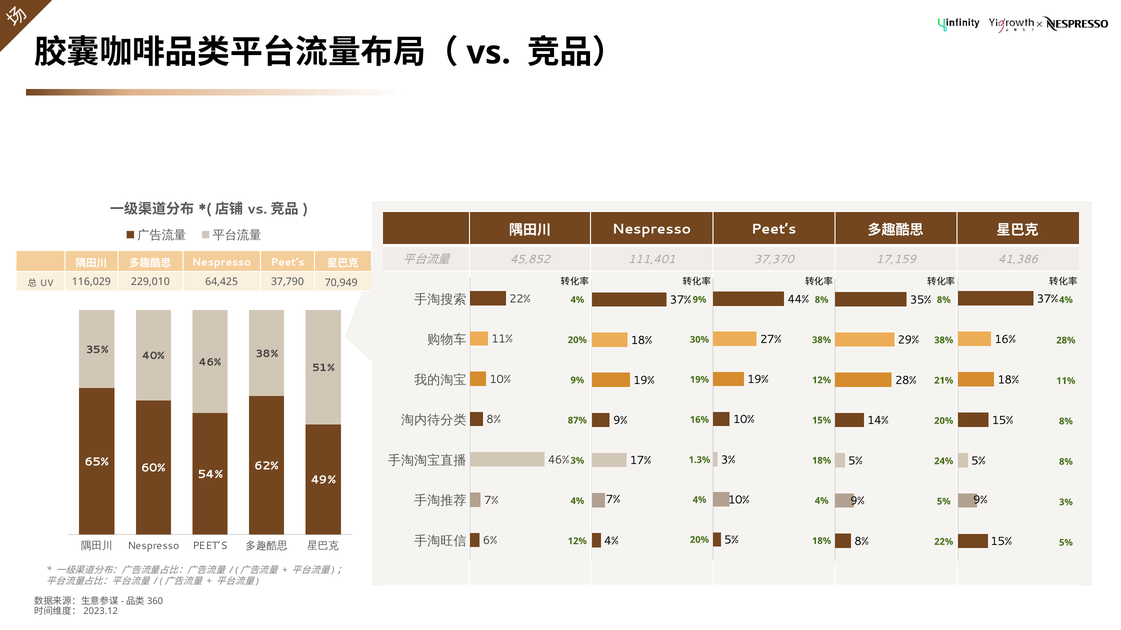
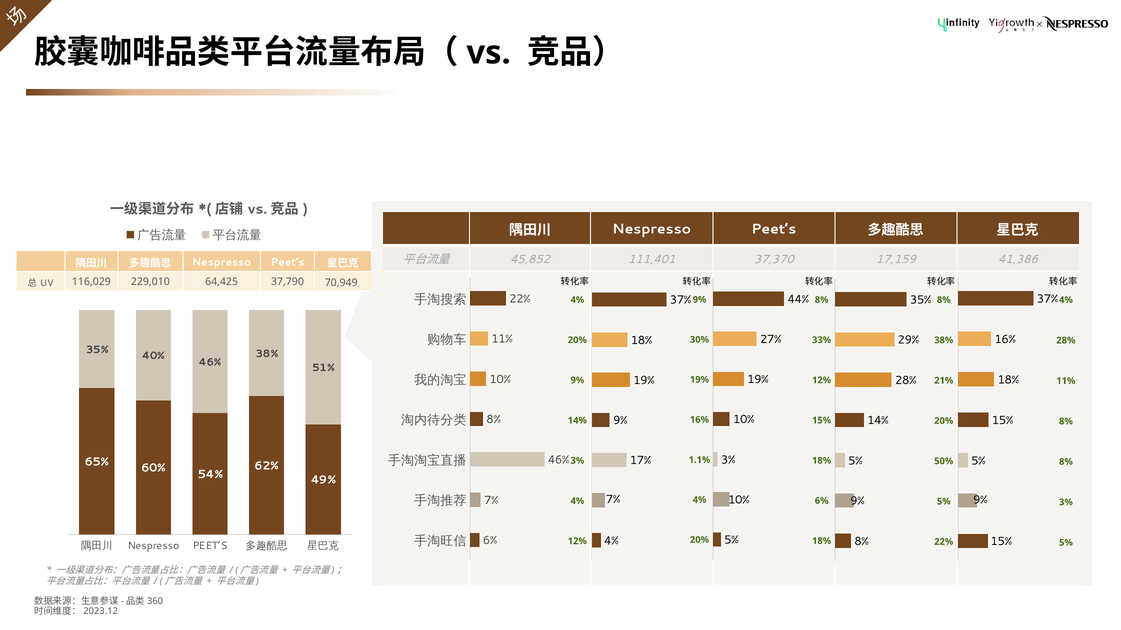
38%: 38% -> 33% (822, 340)
87%: 87% -> 14% (577, 421)
1.3%: 1.3% -> 1.1% (700, 460)
24%: 24% -> 50% (944, 462)
4%: 4% -> 6% (822, 501)
